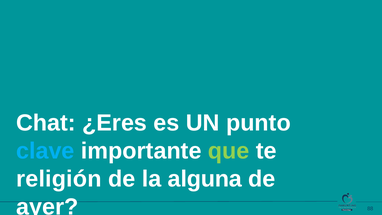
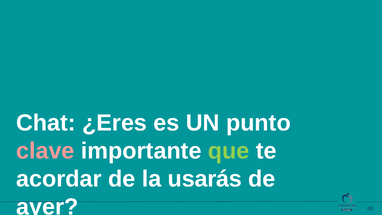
clave colour: light blue -> pink (45, 151)
religión: religión -> acordar (59, 179)
alguna: alguna -> usarás (205, 179)
